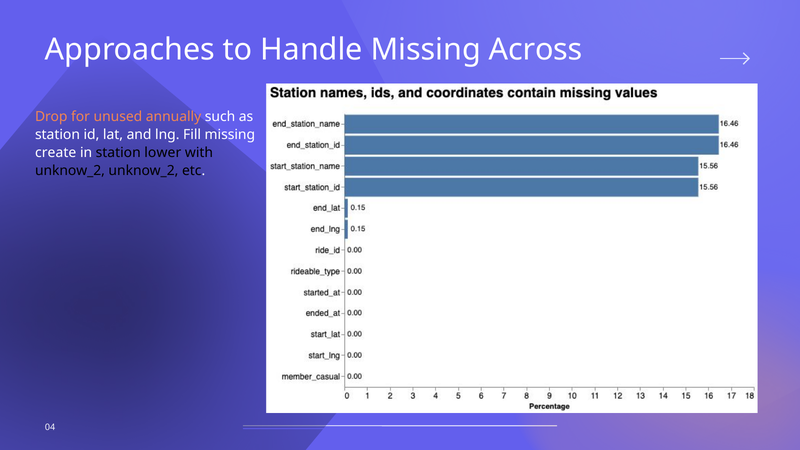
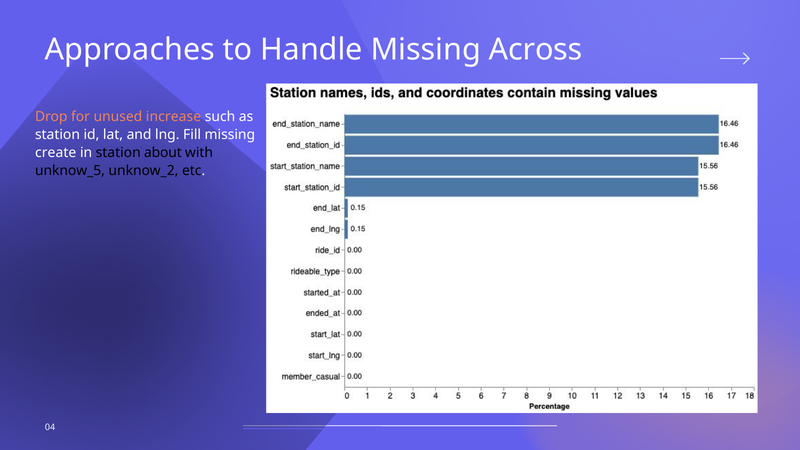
annually: annually -> increase (173, 116)
lower: lower -> about (163, 153)
unknow_2: unknow_2 -> unknow_5 (70, 171)
